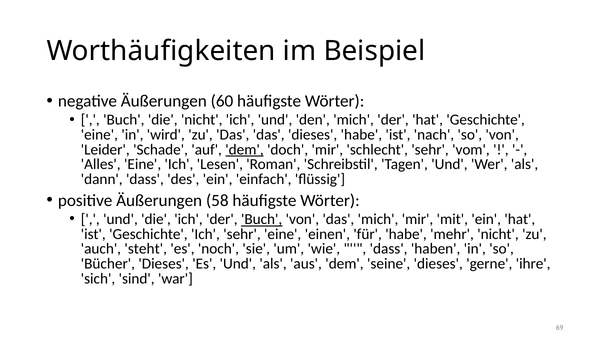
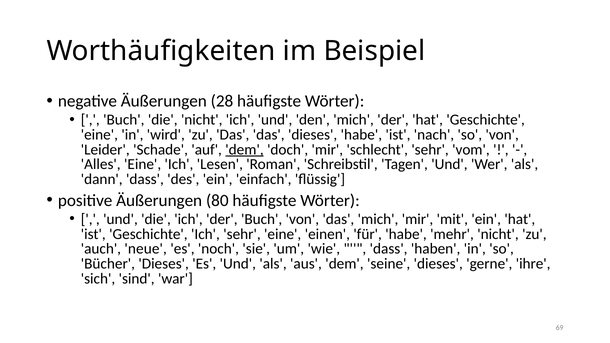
60: 60 -> 28 (222, 101)
58: 58 -> 80 (217, 201)
Buch underline: present -> none (262, 219)
steht: steht -> neue (146, 249)
